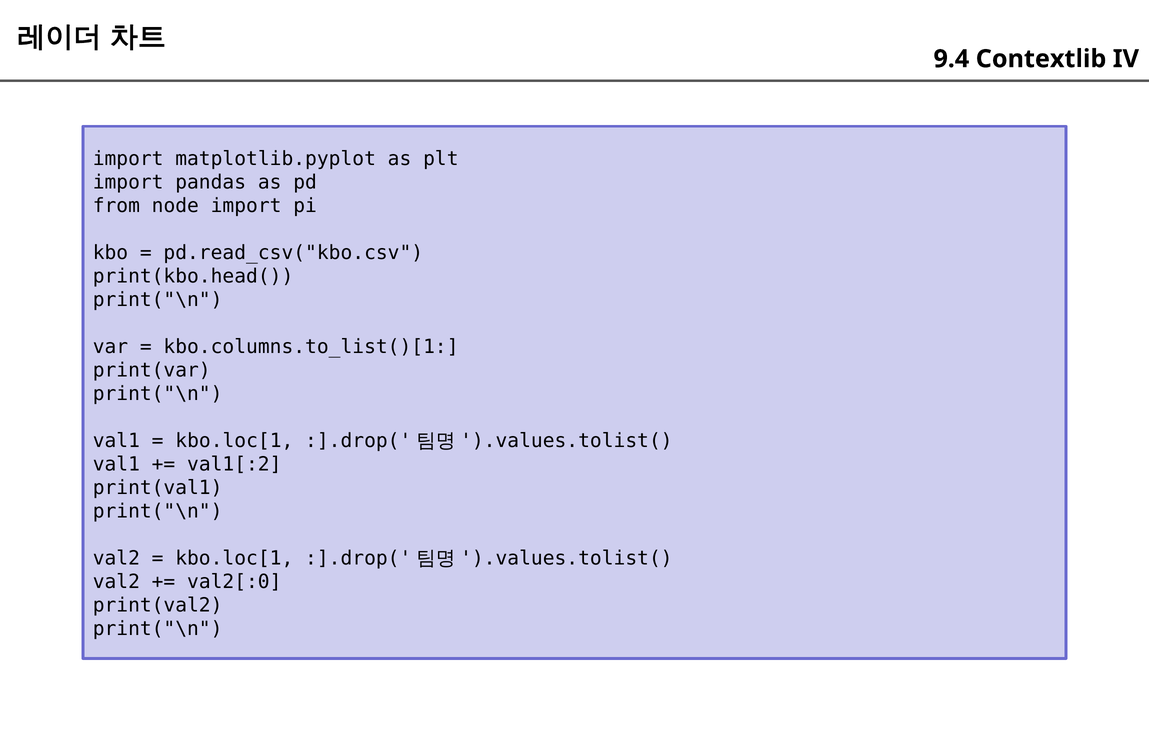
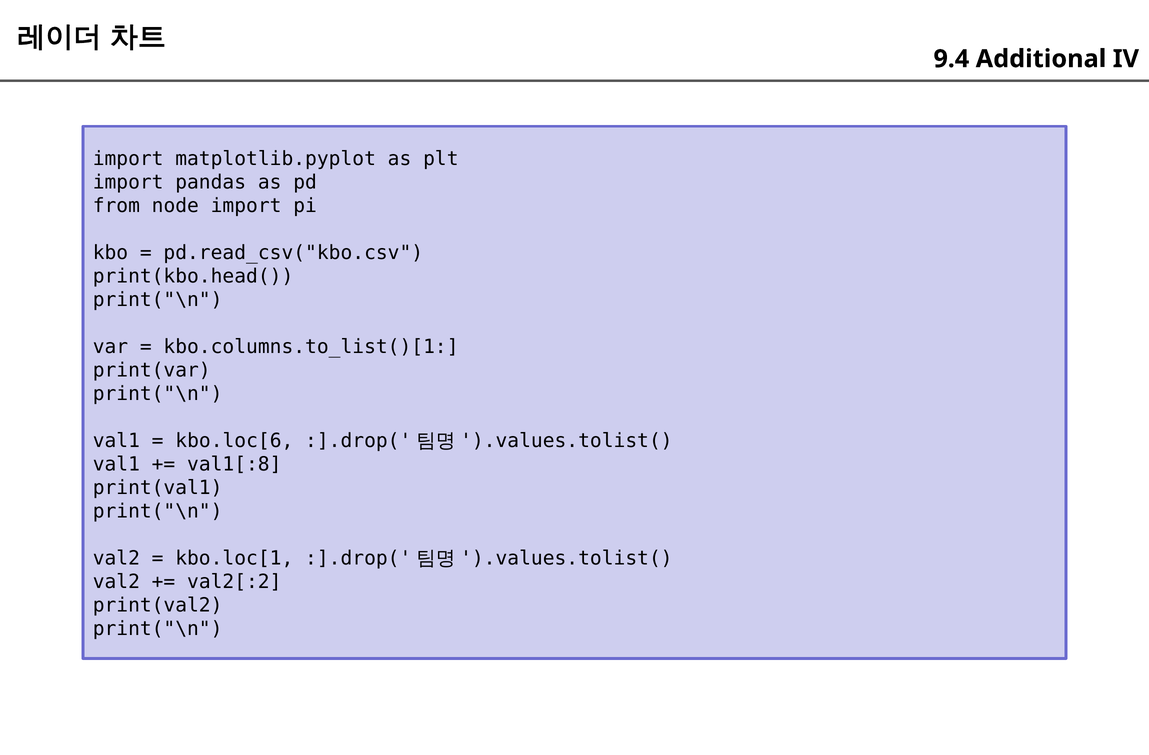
Contextlib: Contextlib -> Additional (1041, 59)
kbo.loc[1: kbo.loc[1 -> kbo.loc[6 (234, 441)
val1[:2: val1[:2 -> val1[:8 (234, 464)
val2[:0: val2[:0 -> val2[:2 (234, 582)
